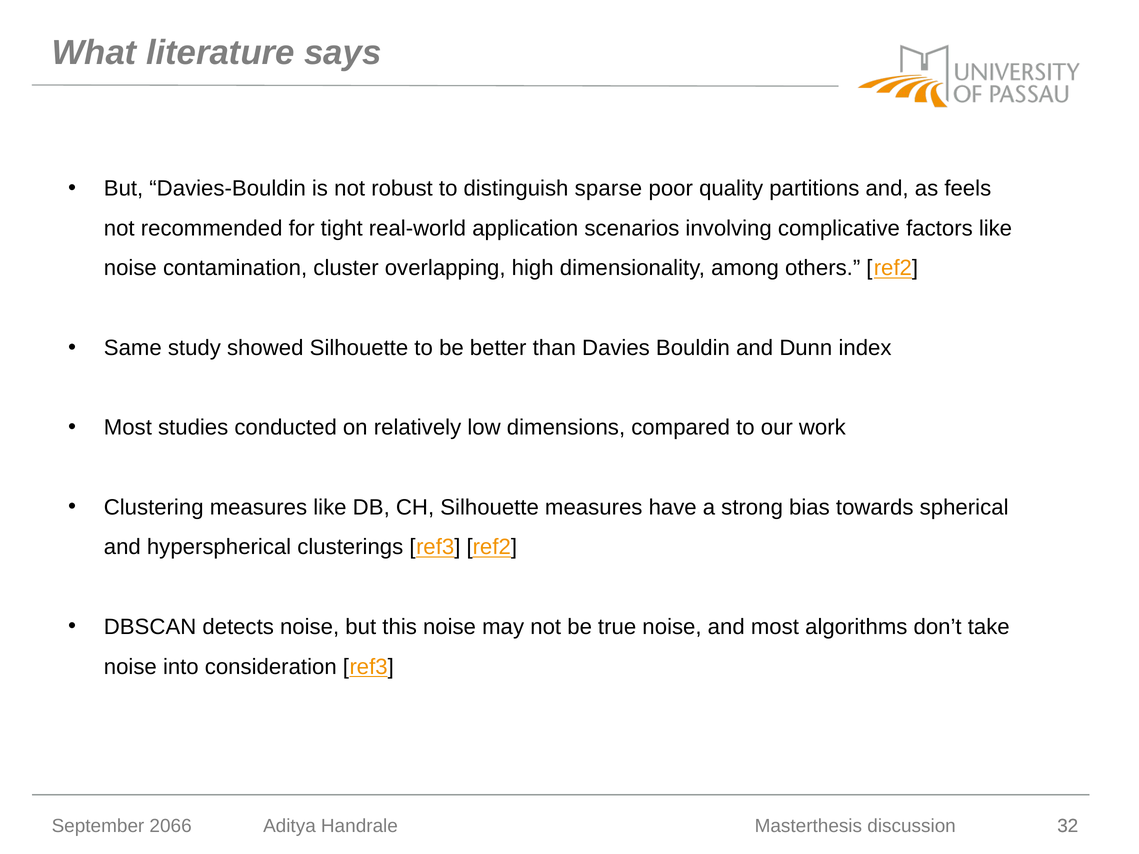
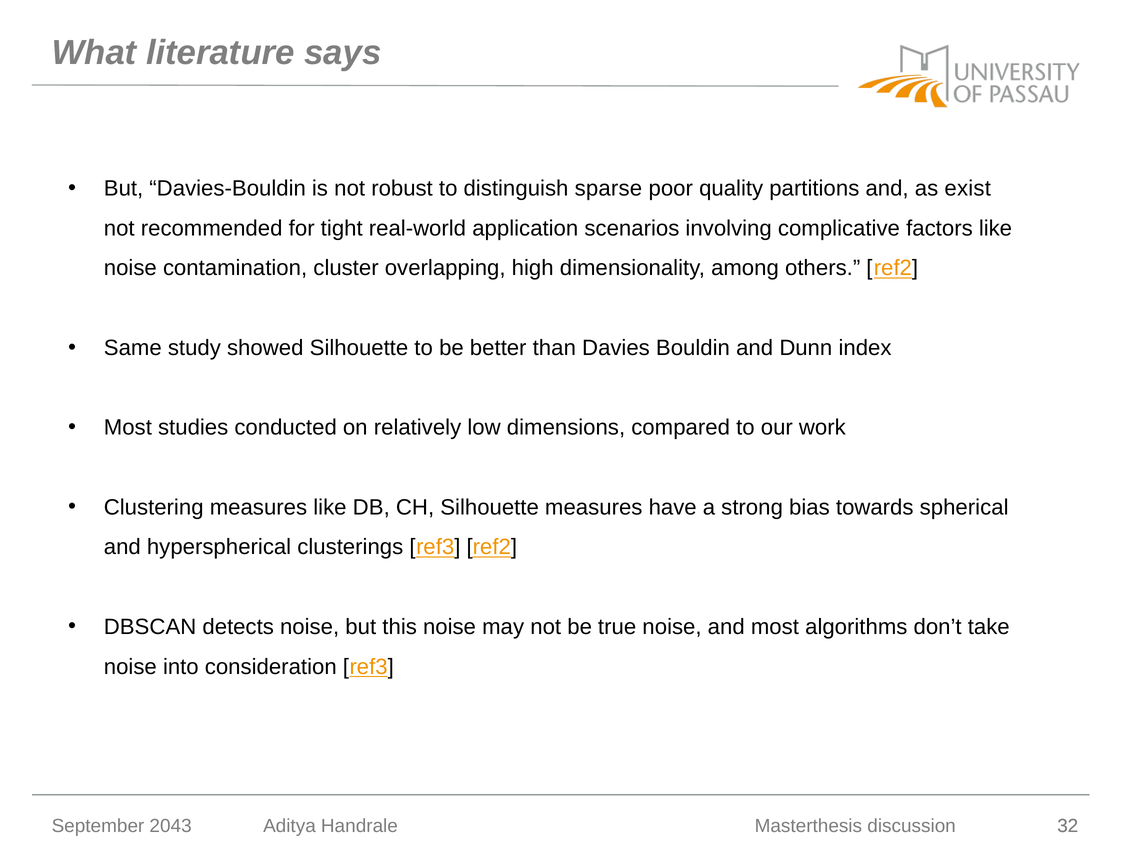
feels: feels -> exist (968, 189)
2066: 2066 -> 2043 (171, 826)
